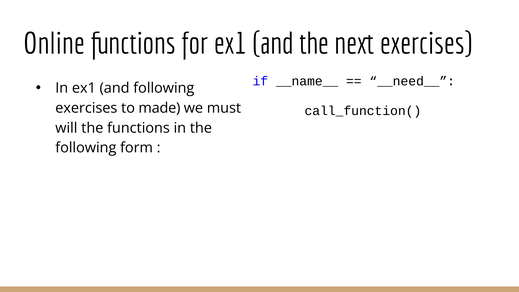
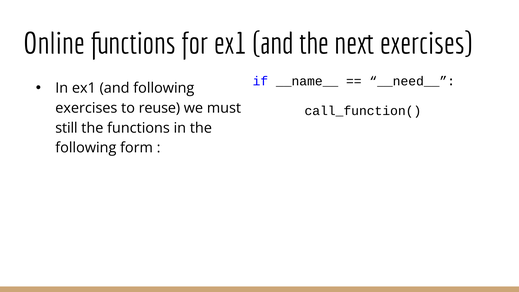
made: made -> reuse (159, 108)
will: will -> still (66, 128)
